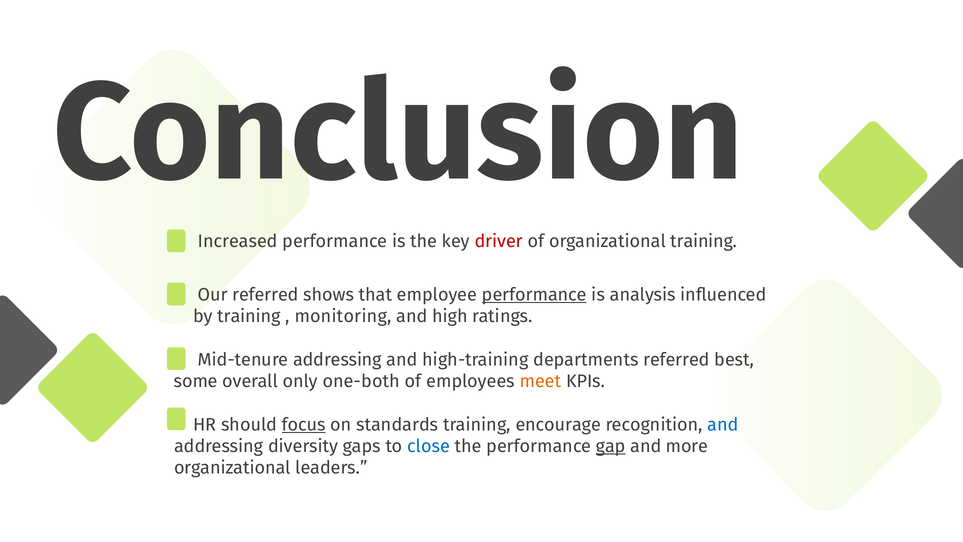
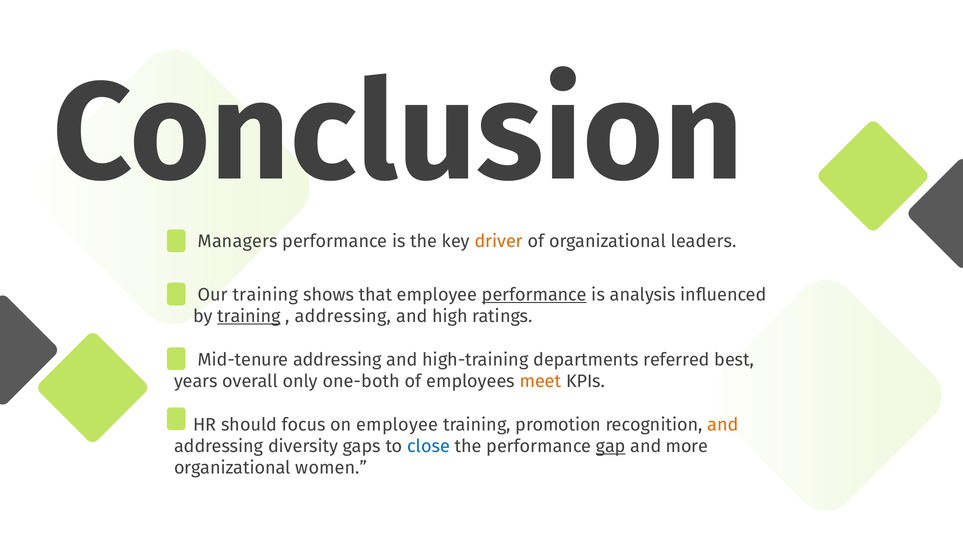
Increased: Increased -> Managers (238, 241)
driver colour: red -> orange (499, 241)
organizational training: training -> leaders (704, 241)
Our referred: referred -> training (265, 294)
training underline: none -> present (249, 316)
monitoring: monitoring -> addressing (343, 316)
some: some -> years (196, 381)
focus underline: present -> none (304, 424)
on standards: standards -> employee (397, 424)
encourage: encourage -> promotion (558, 424)
and colour: blue -> orange (723, 424)
leaders: leaders -> women (331, 468)
